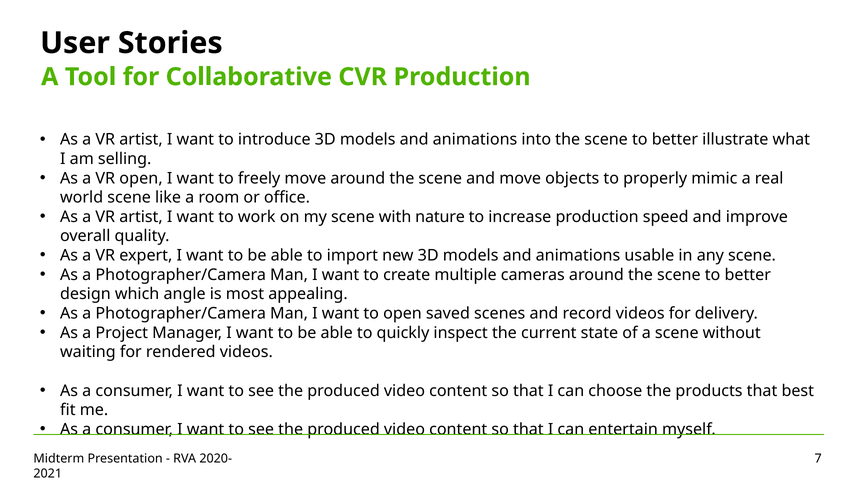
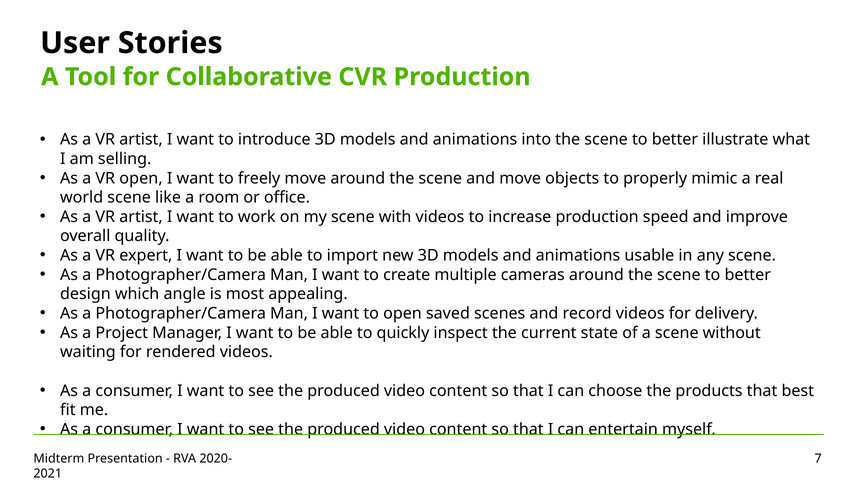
with nature: nature -> videos (440, 217)
